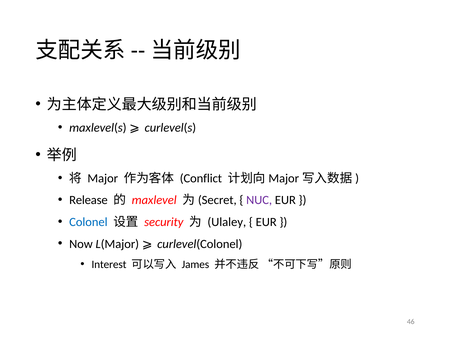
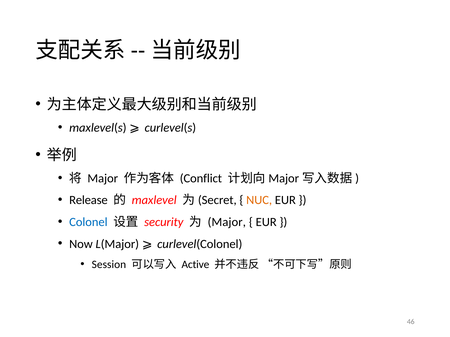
NUC colour: purple -> orange (259, 200)
Ulaley: Ulaley -> Major (227, 222)
Interest: Interest -> Session (109, 265)
James: James -> Active (195, 265)
